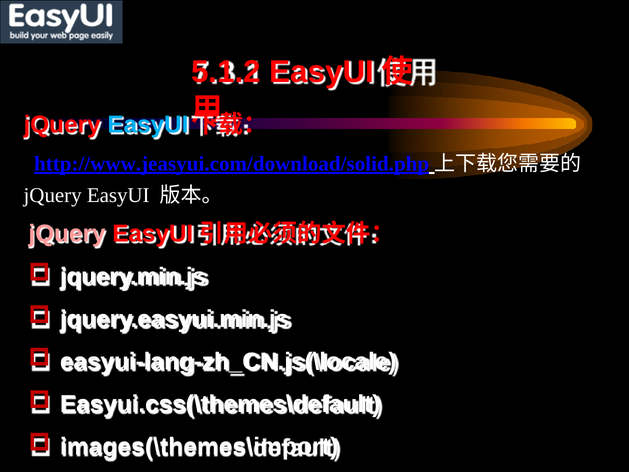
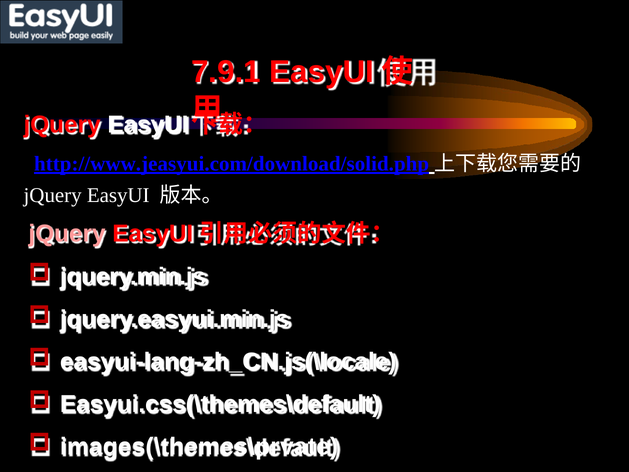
5.1.2: 5.1.2 -> 7.9.1 (226, 72)
EasyUI colour: light blue -> white (148, 125)
images(\themes\import: images(\themes\import -> images(\themes\prvate (199, 446)
